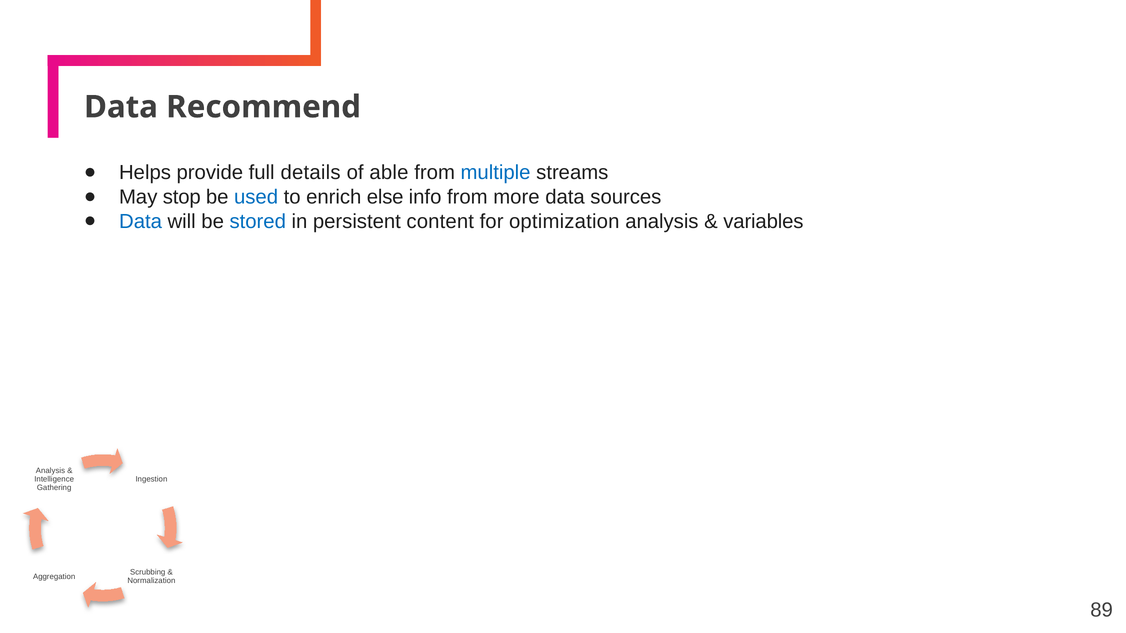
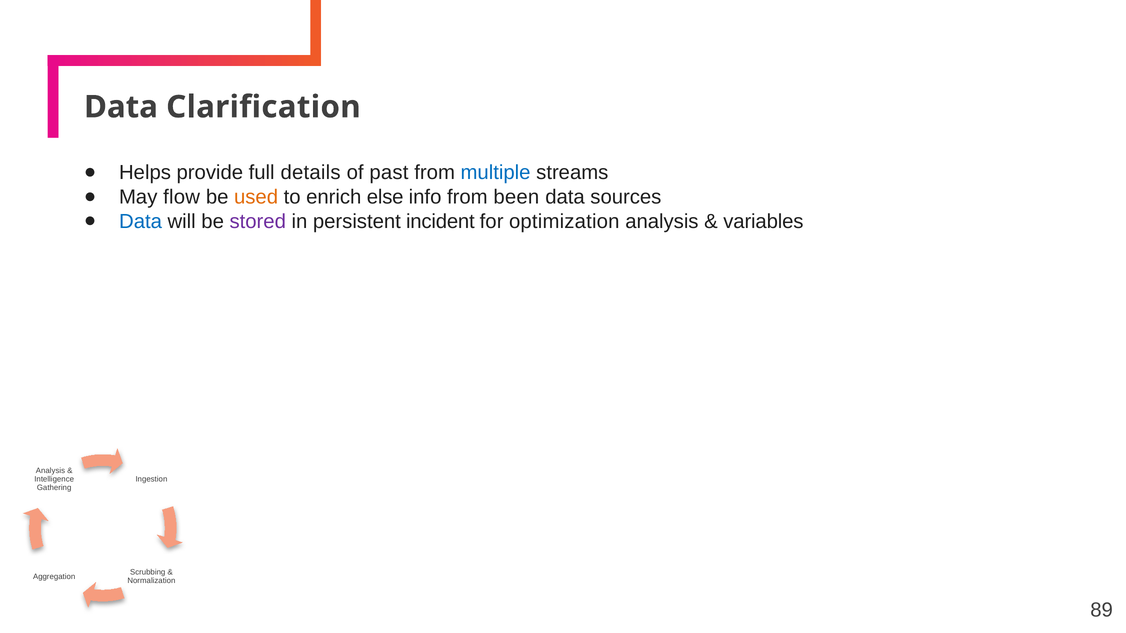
Recommend: Recommend -> Clarification (263, 107)
able: able -> past (389, 173)
stop: stop -> flow (182, 197)
used colour: blue -> orange (256, 197)
more: more -> been (516, 197)
stored colour: blue -> purple (258, 222)
content: content -> incident (440, 222)
